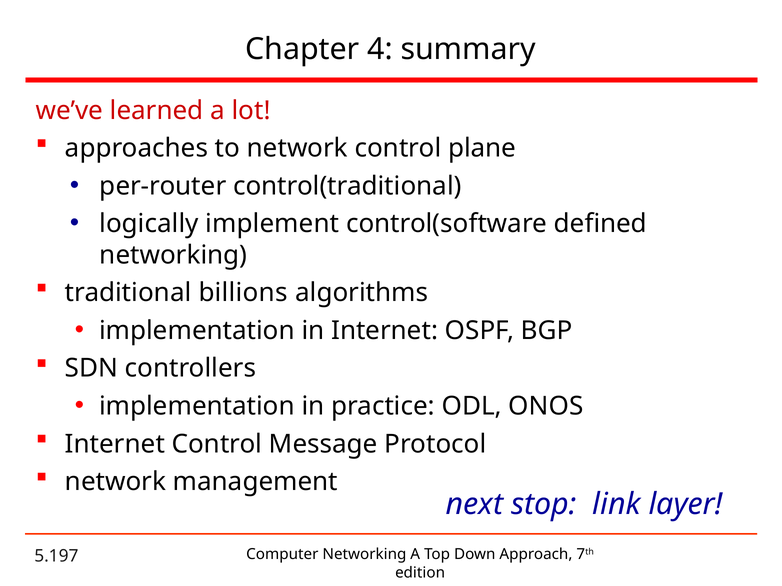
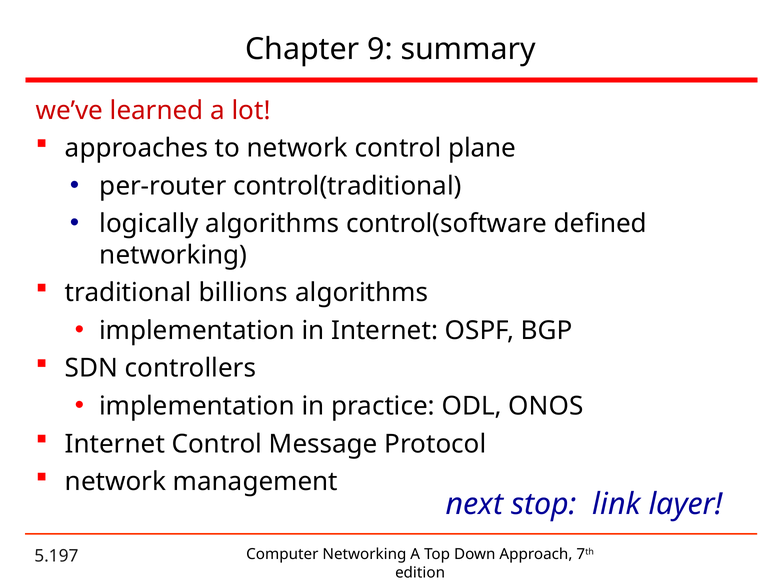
4: 4 -> 9 (380, 49)
logically implement: implement -> algorithms (272, 224)
